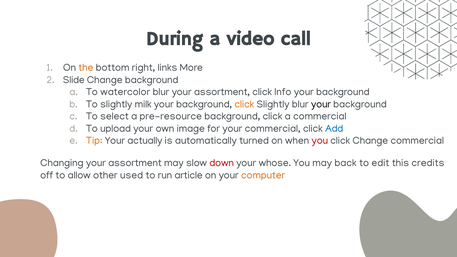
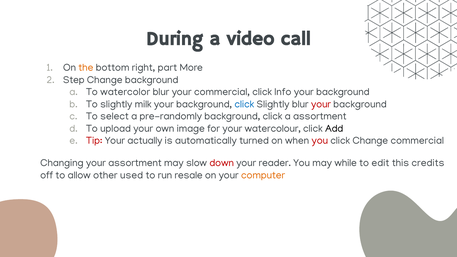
links: links -> part (167, 68)
Slide: Slide -> Step (74, 80)
blur your assortment: assortment -> commercial (222, 92)
click colour: orange -> blue (244, 104)
your colour: black -> red (321, 104)
pre-resource: pre-resource -> pre-randomly (171, 116)
a commercial: commercial -> assortment (320, 116)
your commercial: commercial -> watercolour (273, 128)
Add colour: blue -> black (334, 128)
Tip colour: orange -> red (94, 141)
whose: whose -> reader (275, 163)
back: back -> while (346, 163)
article: article -> resale (189, 175)
